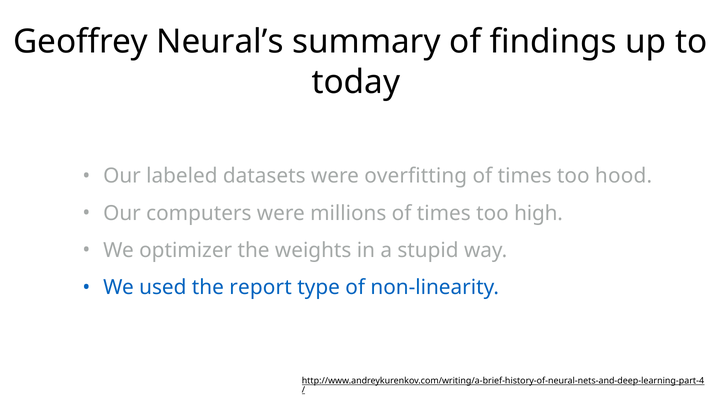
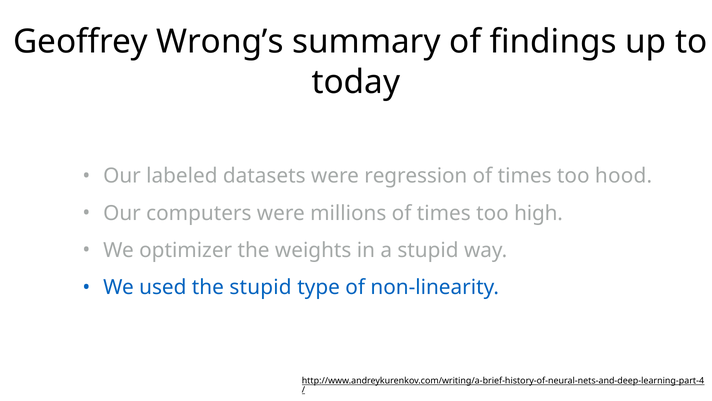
Neural’s: Neural’s -> Wrong’s (220, 42)
overfitting: overfitting -> regression (416, 176)
the report: report -> stupid (261, 287)
